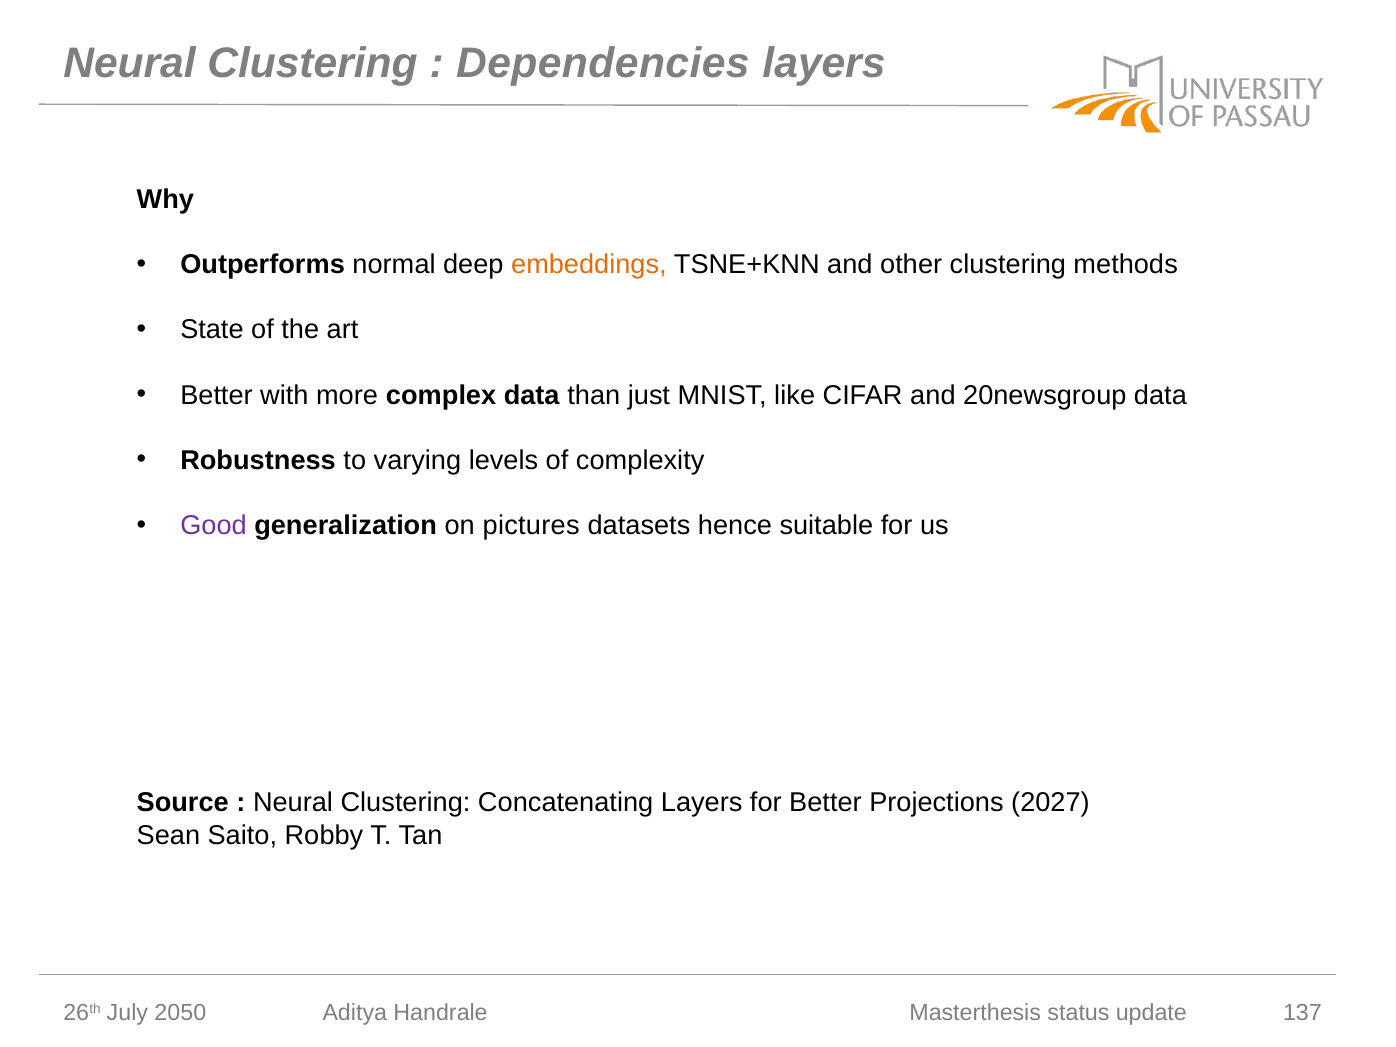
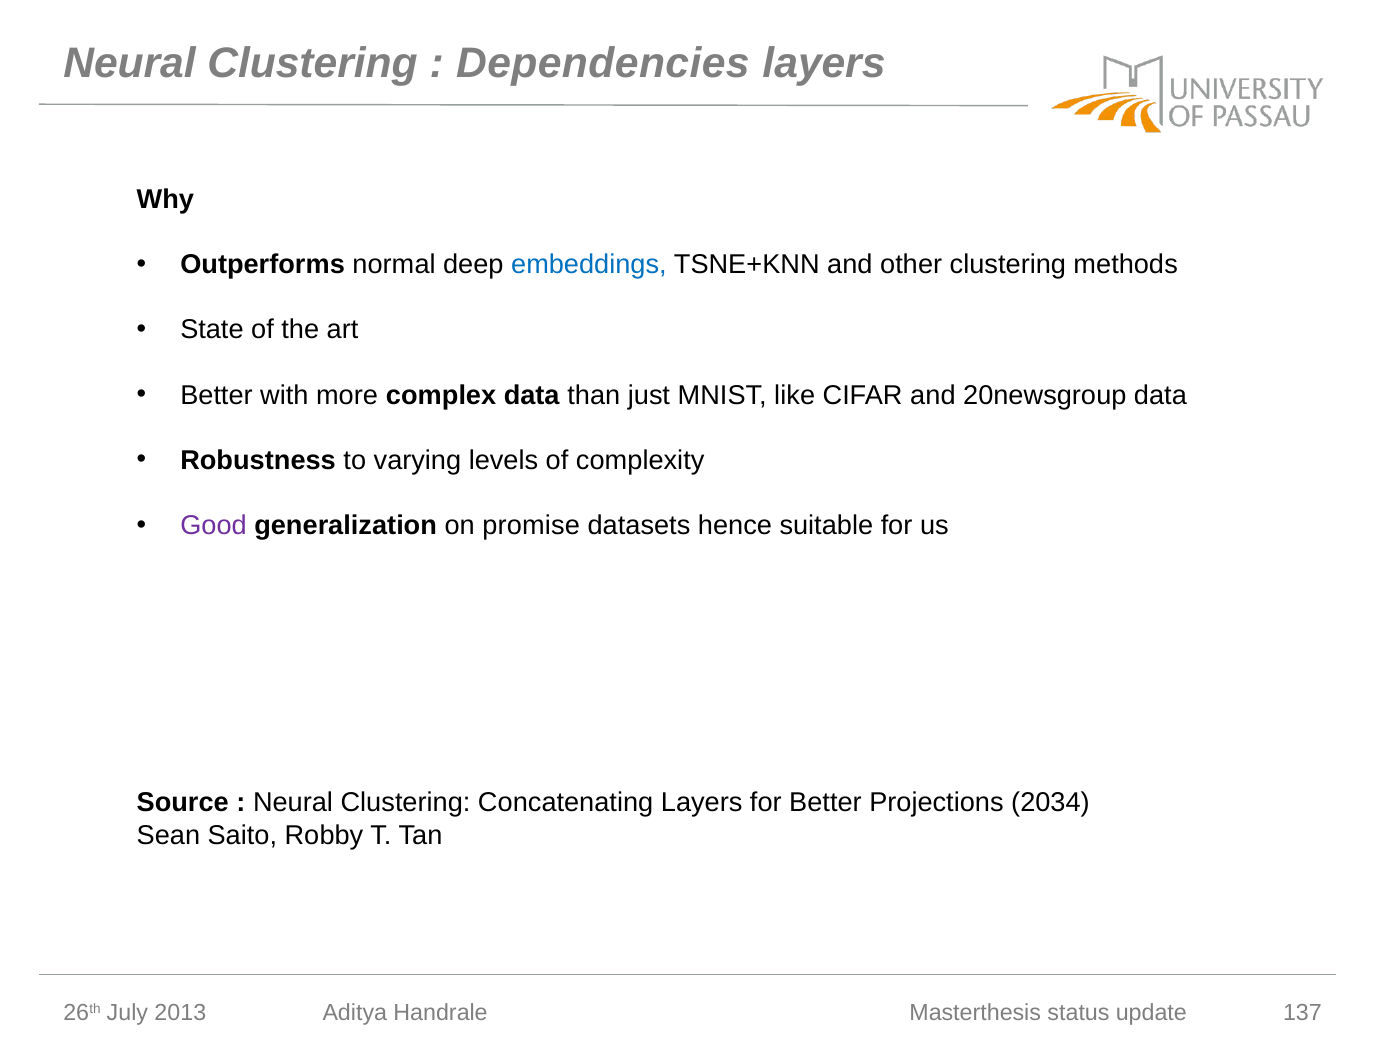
embeddings colour: orange -> blue (589, 265)
pictures: pictures -> promise (531, 526)
2027: 2027 -> 2034 (1050, 803)
2050: 2050 -> 2013 (180, 1013)
